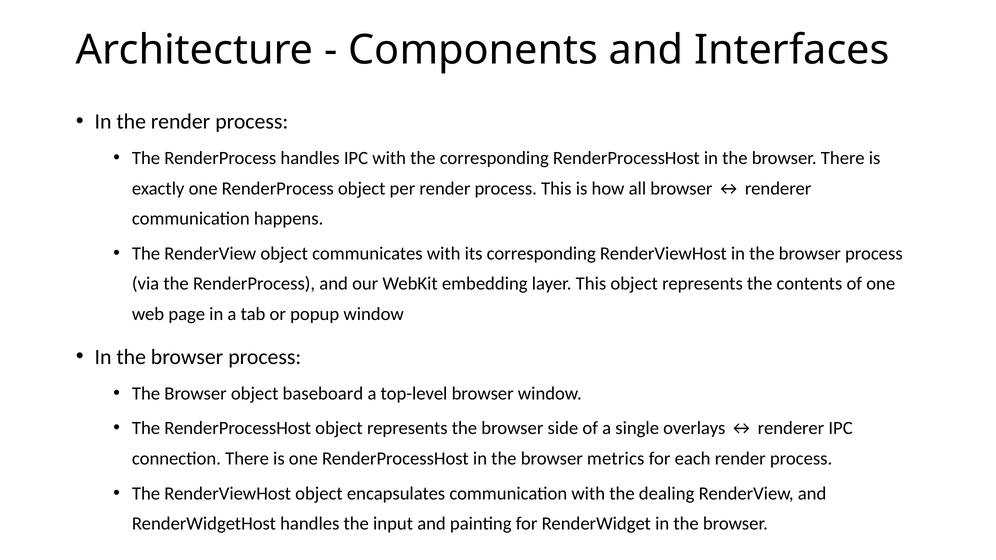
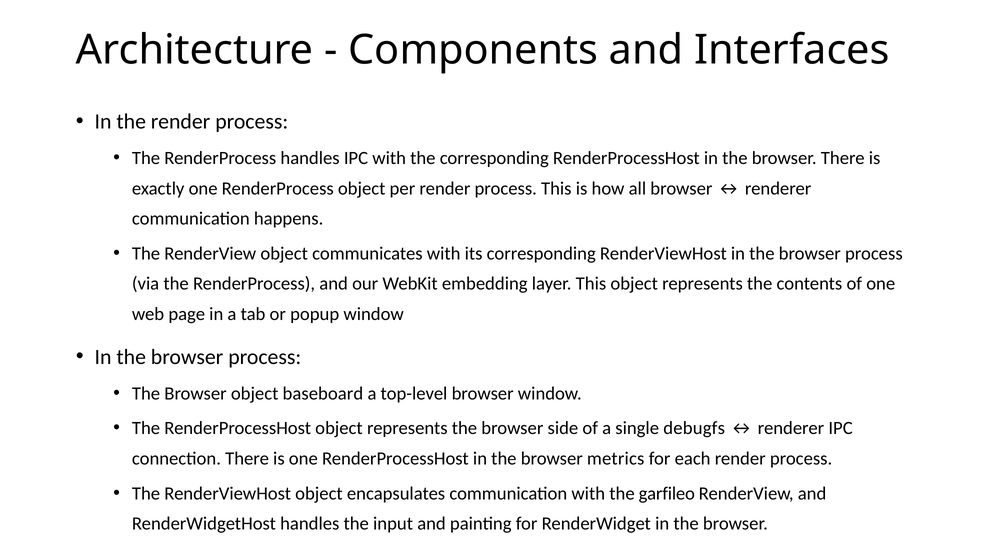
overlays: overlays -> debugfs (694, 429)
dealing: dealing -> garfileo (667, 494)
